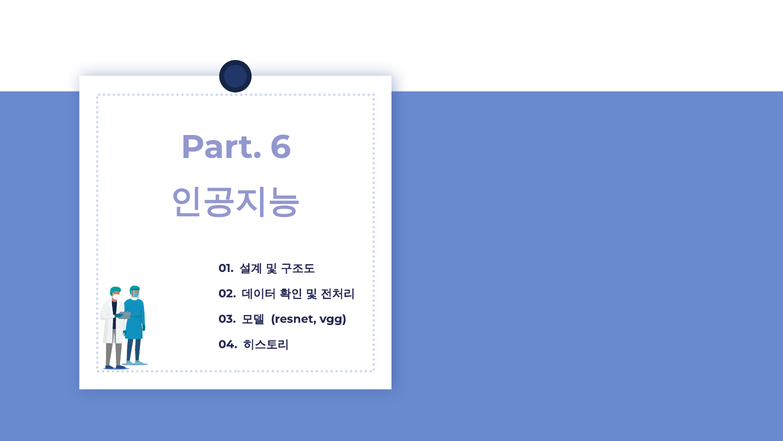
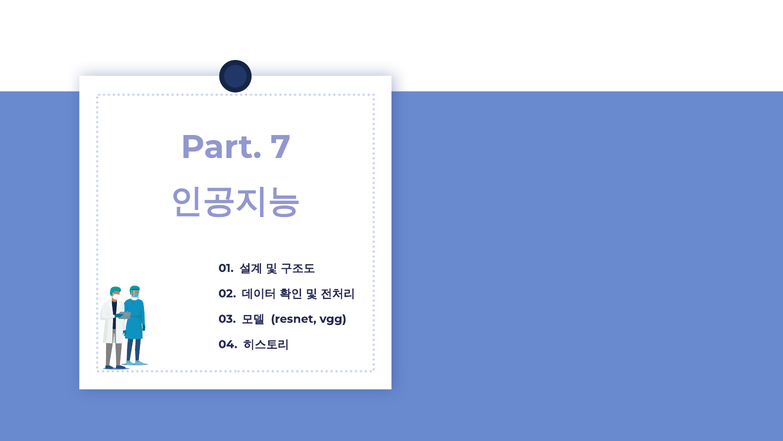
6: 6 -> 7 (281, 147)
